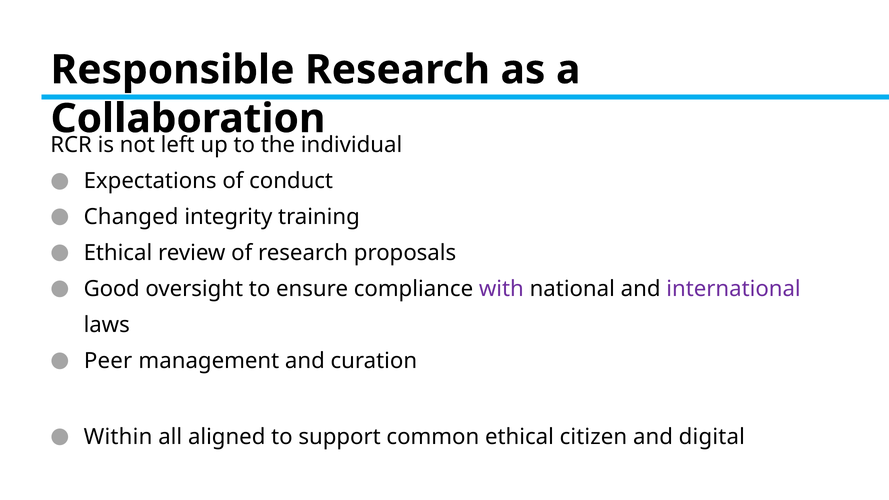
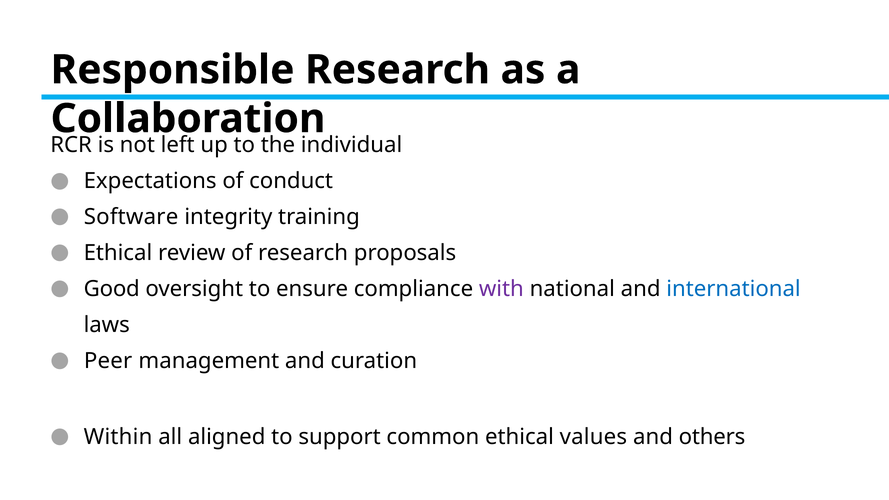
Changed: Changed -> Software (131, 217)
international colour: purple -> blue (734, 289)
citizen: citizen -> values (593, 437)
digital: digital -> others (712, 437)
